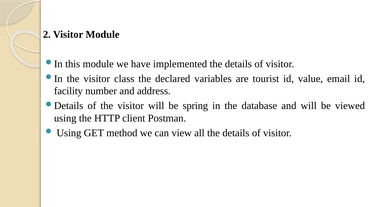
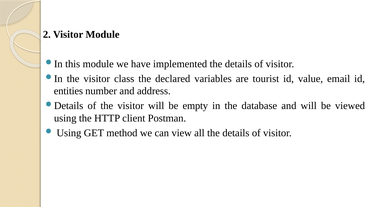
facility: facility -> entities (68, 91)
spring: spring -> empty (195, 106)
